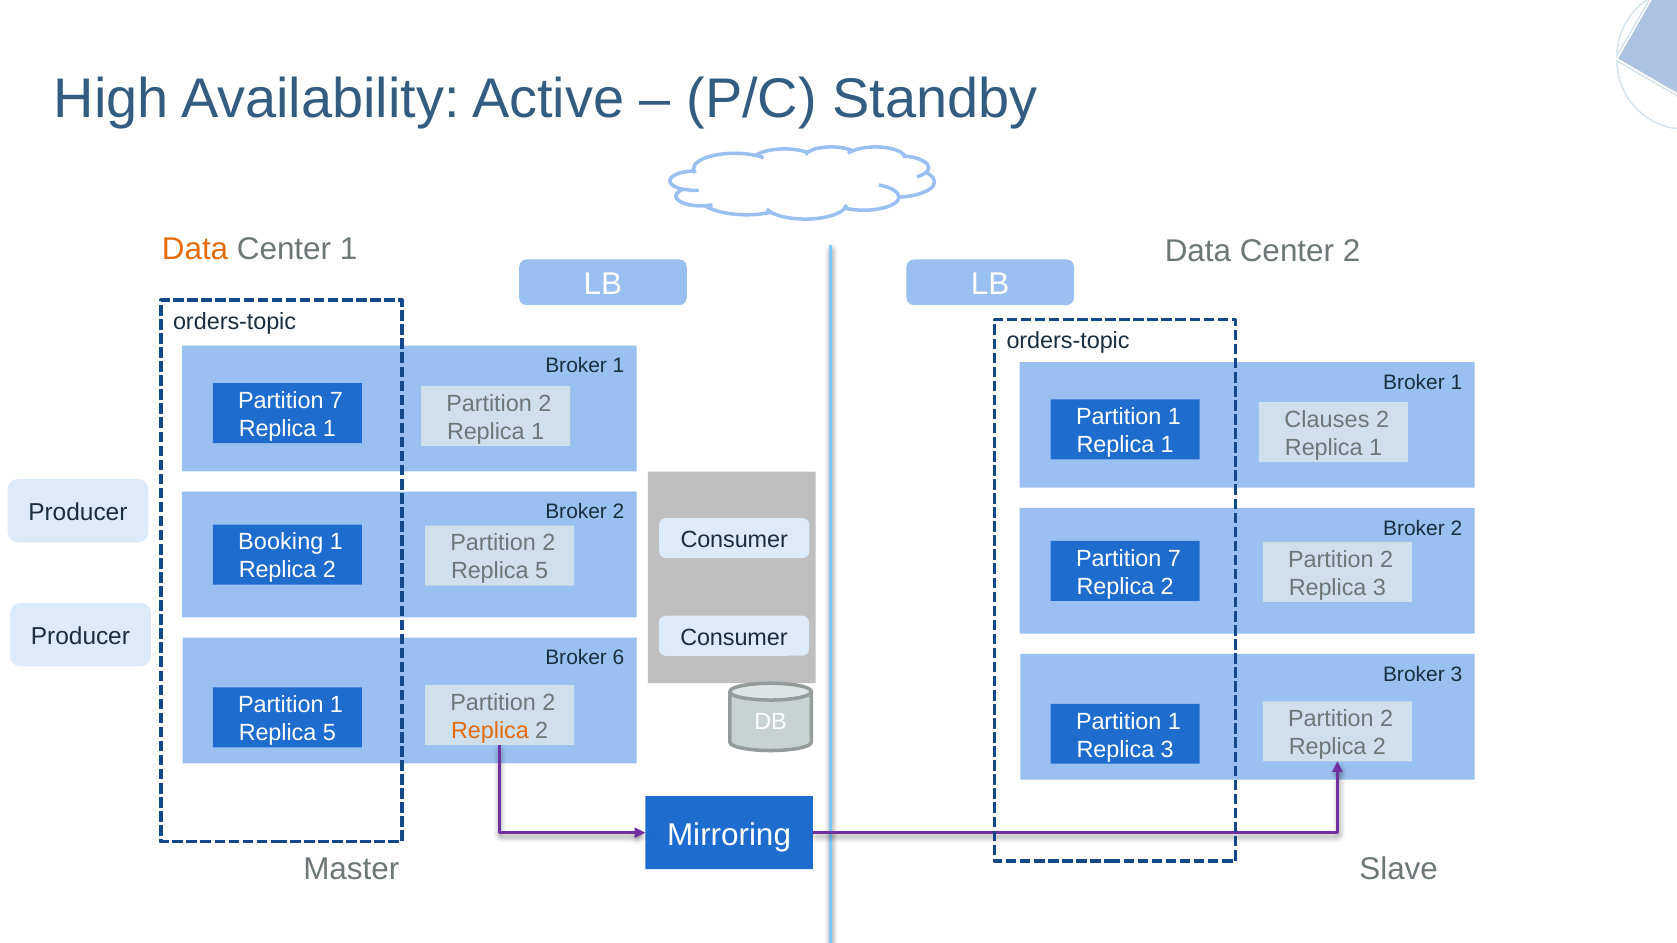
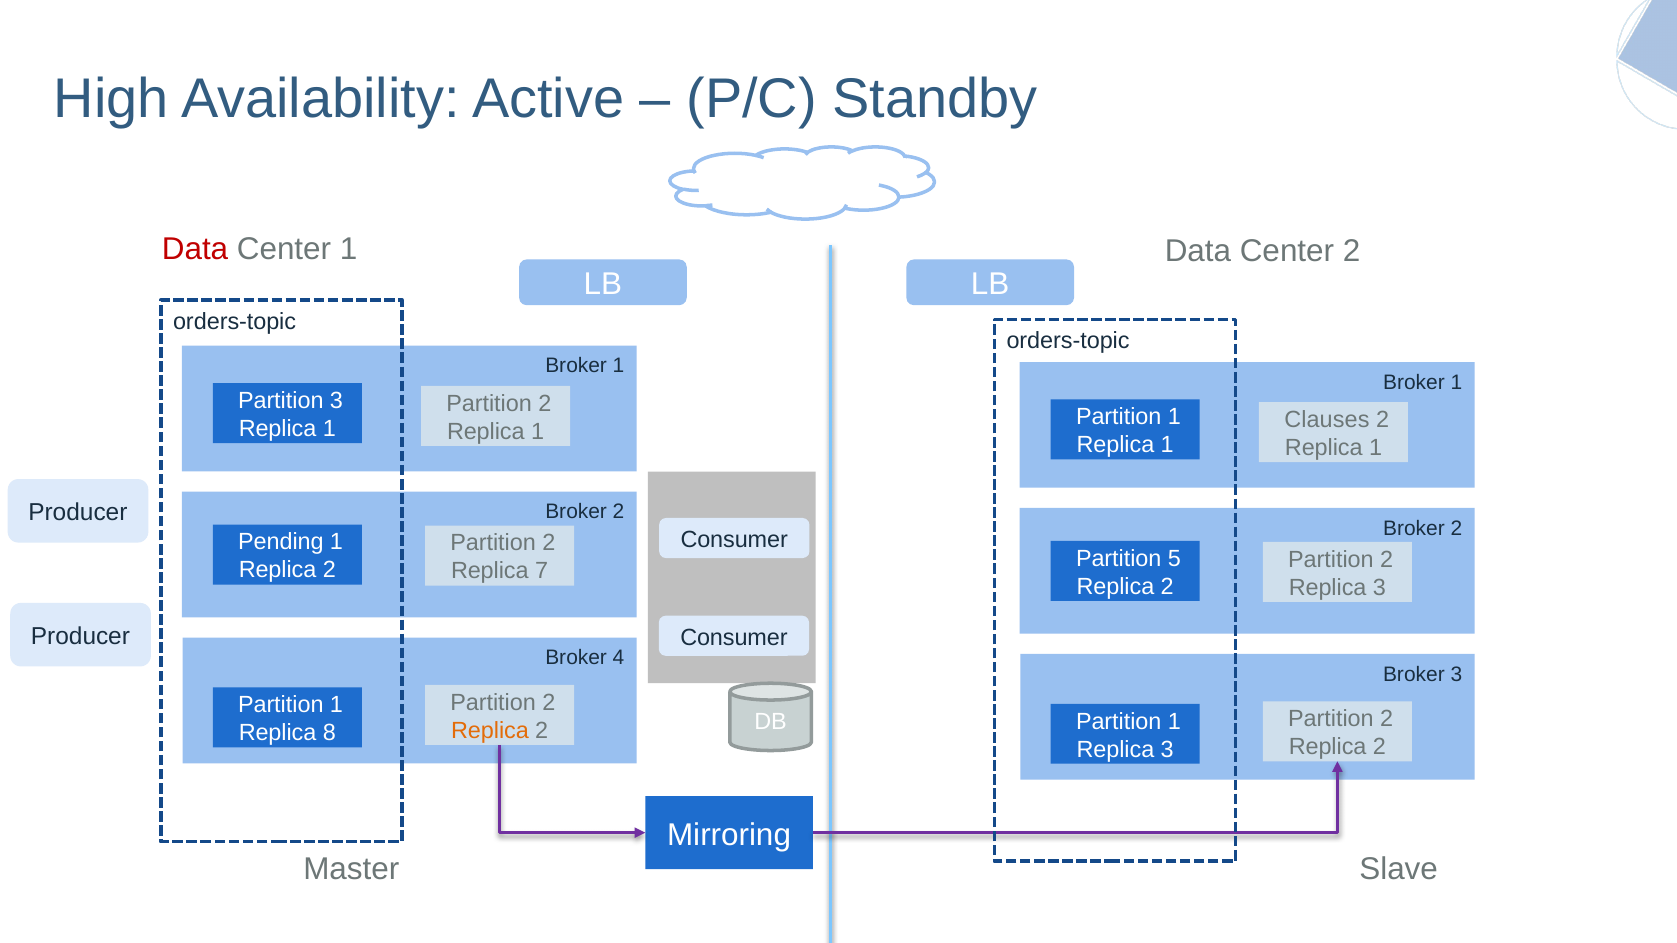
Data colour: orange -> red (195, 249)
7: 7 -> 3 (337, 401)
Booking: Booking -> Pending (281, 542)
7: 7 -> 5 (1174, 559)
5: 5 -> 7 (542, 571)
6: 6 -> 4 (619, 658)
5: 5 -> 8 (329, 733)
